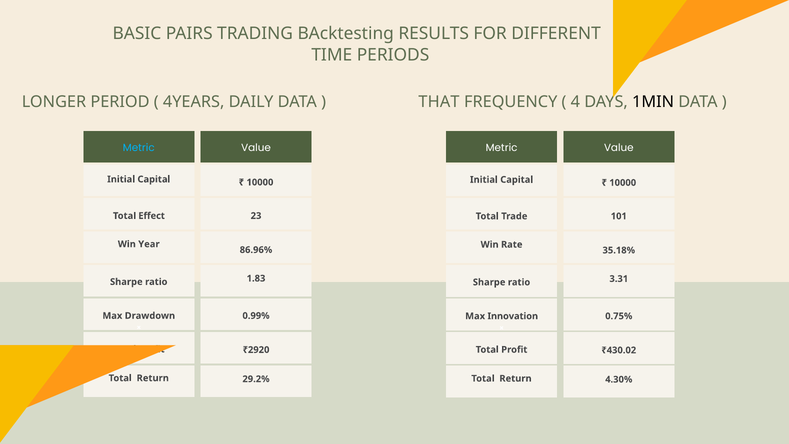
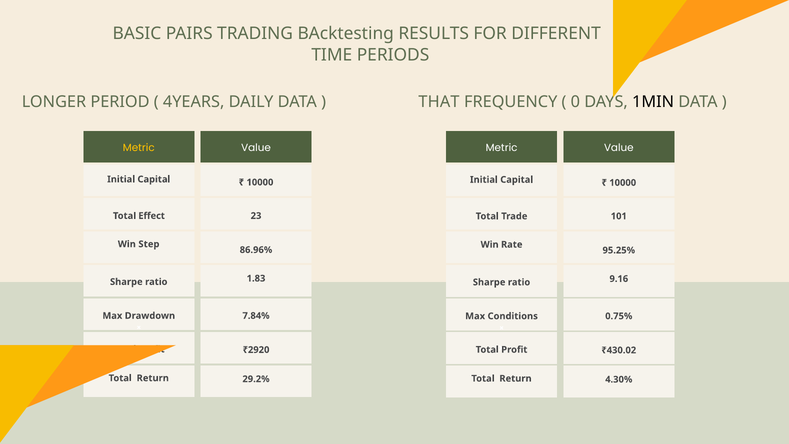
4: 4 -> 0 (575, 102)
Metric colour: light blue -> yellow (139, 148)
Year: Year -> Step (149, 244)
35.18%: 35.18% -> 95.25% (619, 250)
3.31: 3.31 -> 9.16 (619, 279)
0.99%: 0.99% -> 7.84% (256, 316)
Innovation: Innovation -> Conditions (513, 316)
